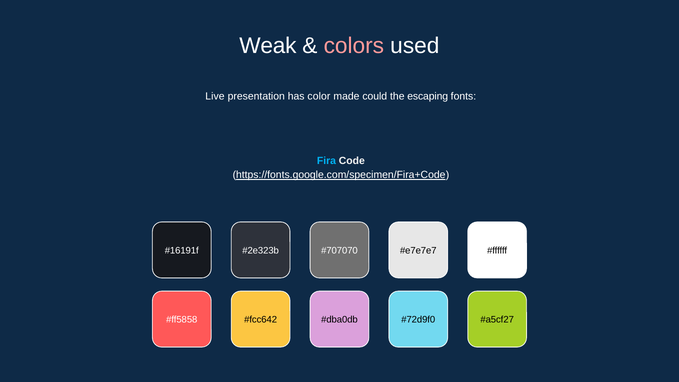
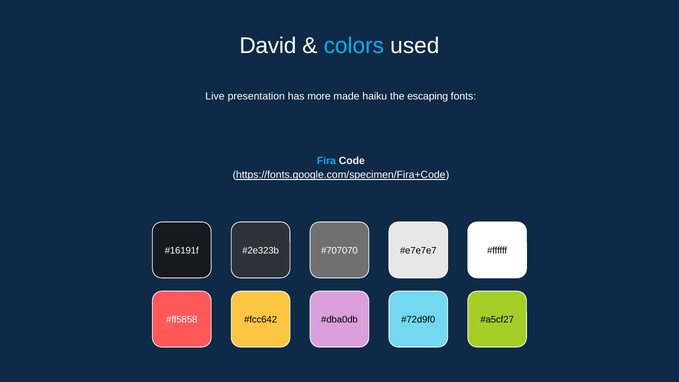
Weak: Weak -> David (268, 46)
colors colour: pink -> light blue (354, 46)
color: color -> more (319, 96)
could: could -> haiku (375, 96)
